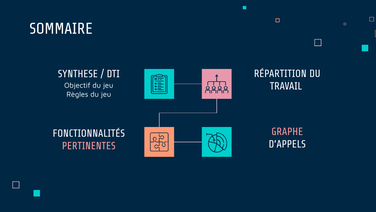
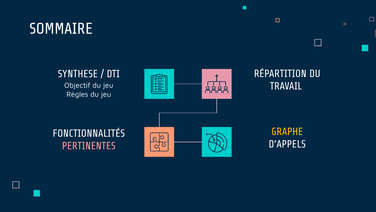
GRAPHE colour: pink -> yellow (287, 131)
